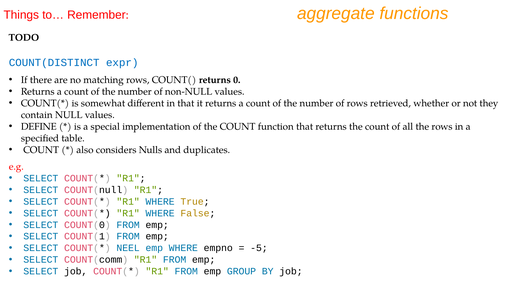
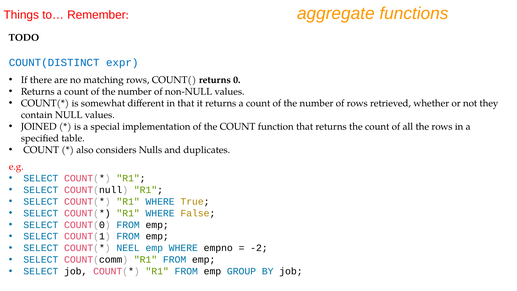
DEFINE: DEFINE -> JOINED (39, 126)
-5: -5 -> -2 (259, 248)
